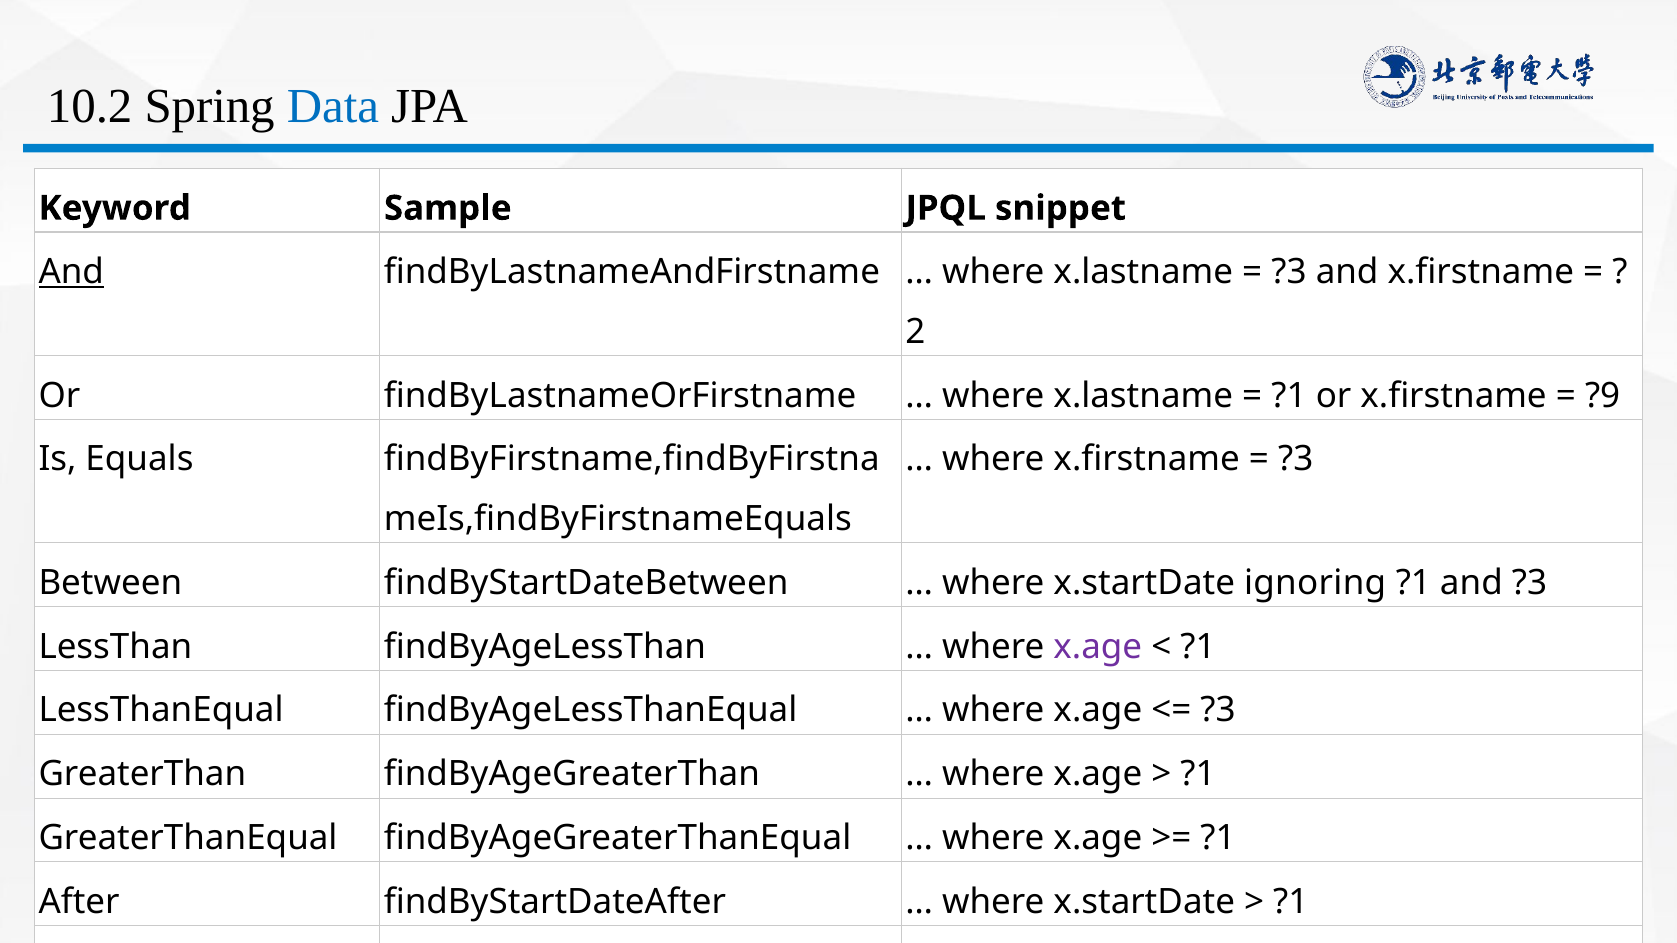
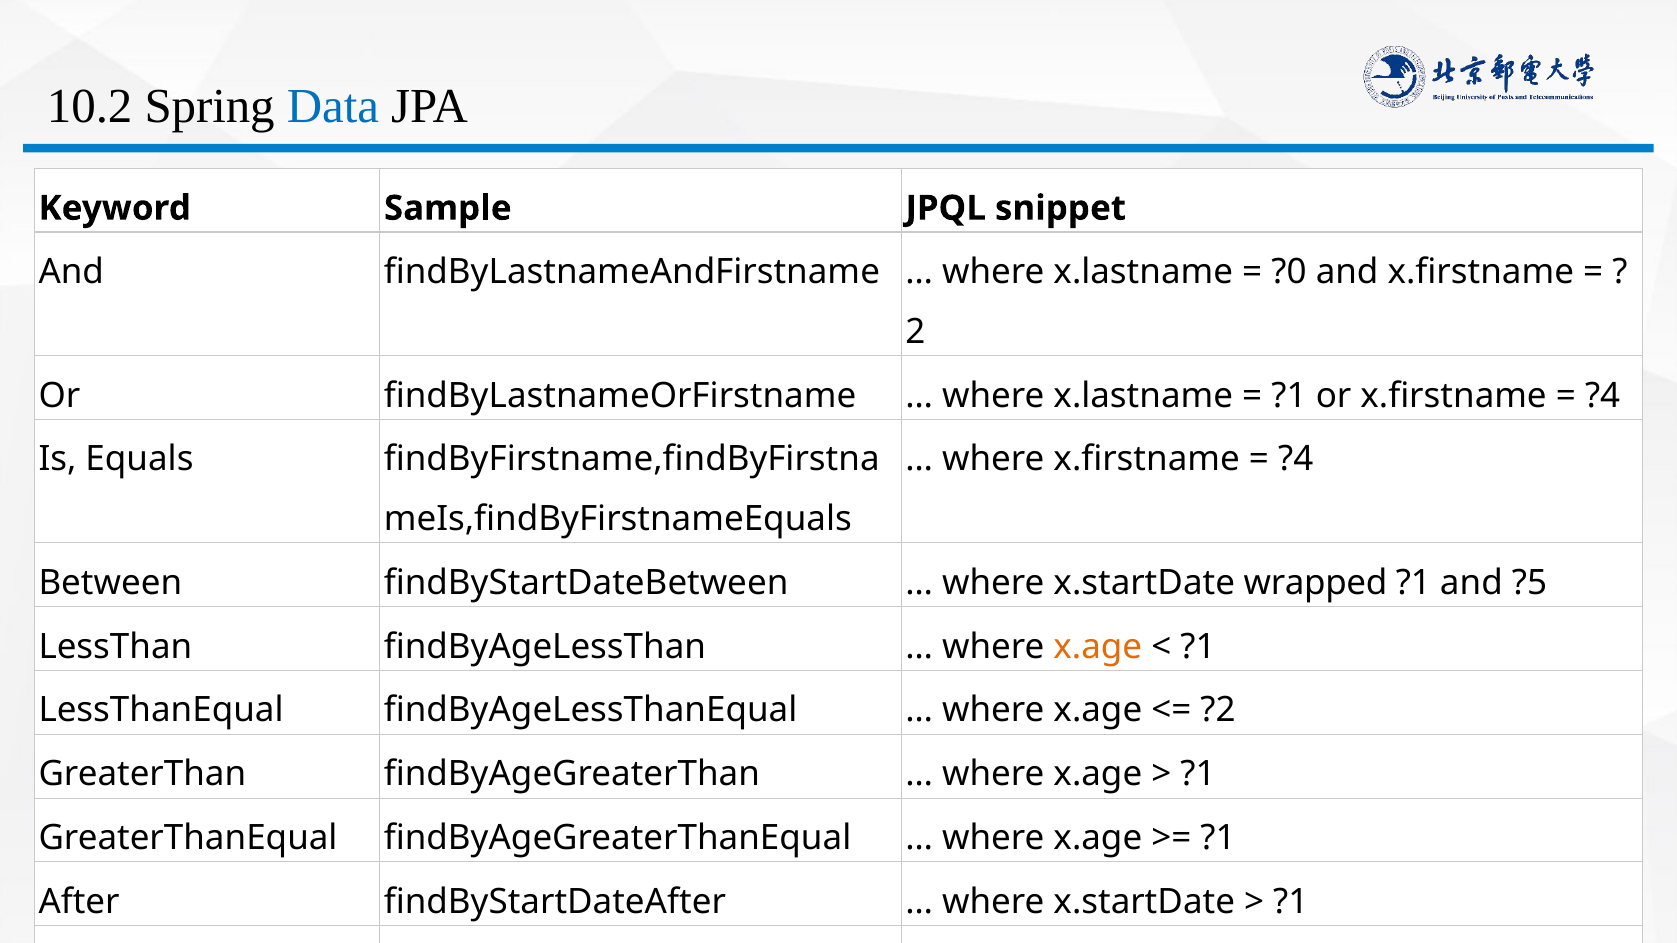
And underline: present -> none (71, 272)
?3: ?3 -> ?0 (1289, 272)
?9: ?9 -> ?4 (1603, 396)
?3: ?3 -> ?4 (1296, 459)
ignoring: ignoring -> wrapped (1315, 583)
and ?3: ?3 -> ?5 (1529, 583)
x.age colour: purple -> orange (1098, 647)
?3: ?3 -> ?2 (1218, 711)
